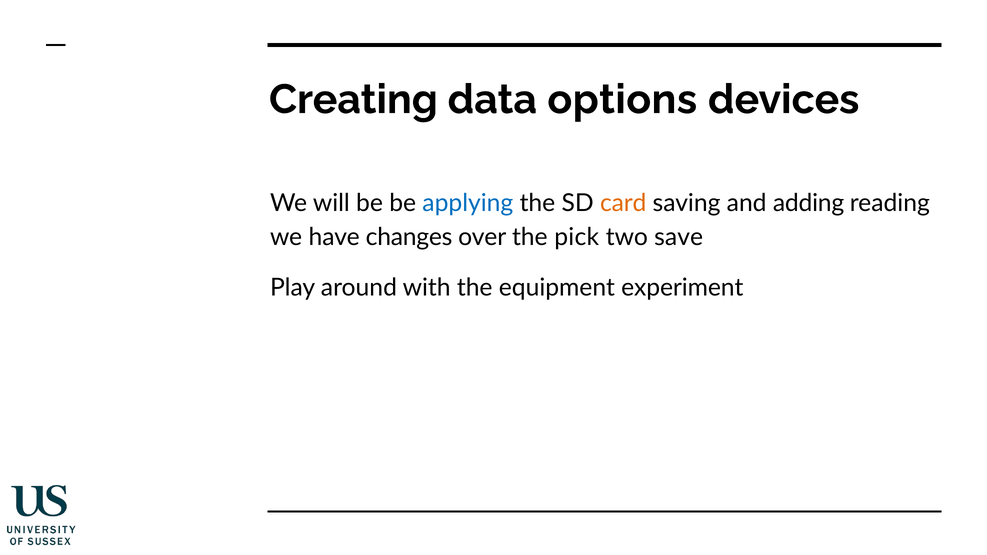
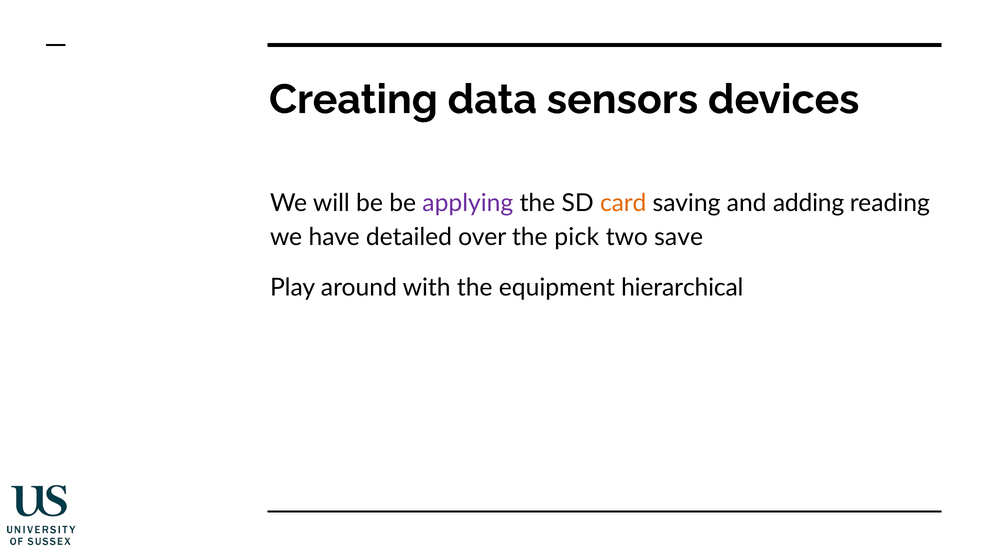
options: options -> sensors (622, 100)
applying colour: blue -> purple (468, 203)
changes: changes -> detailed (409, 237)
experiment: experiment -> hierarchical (682, 288)
